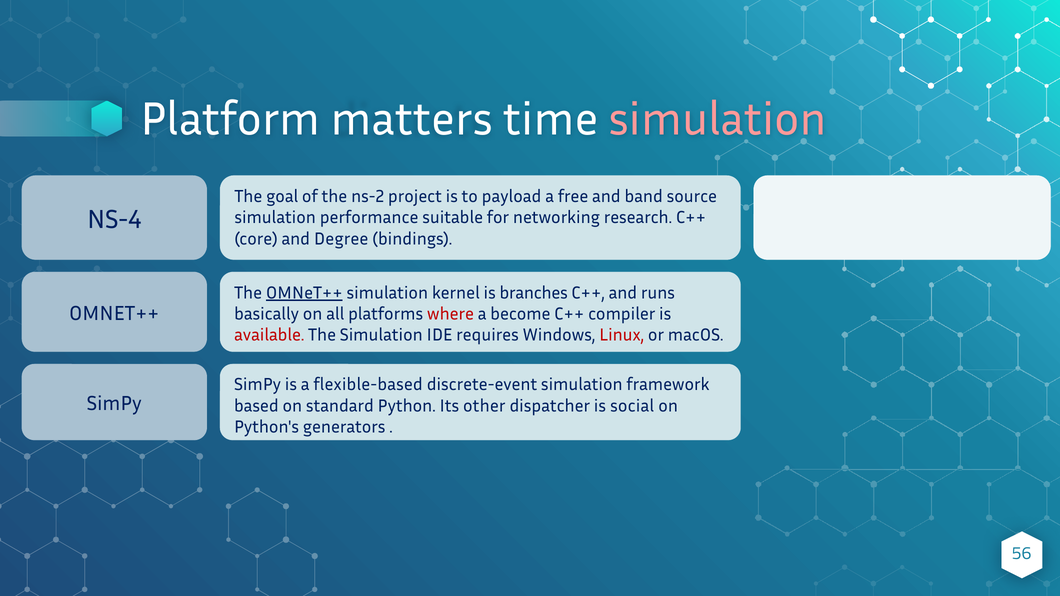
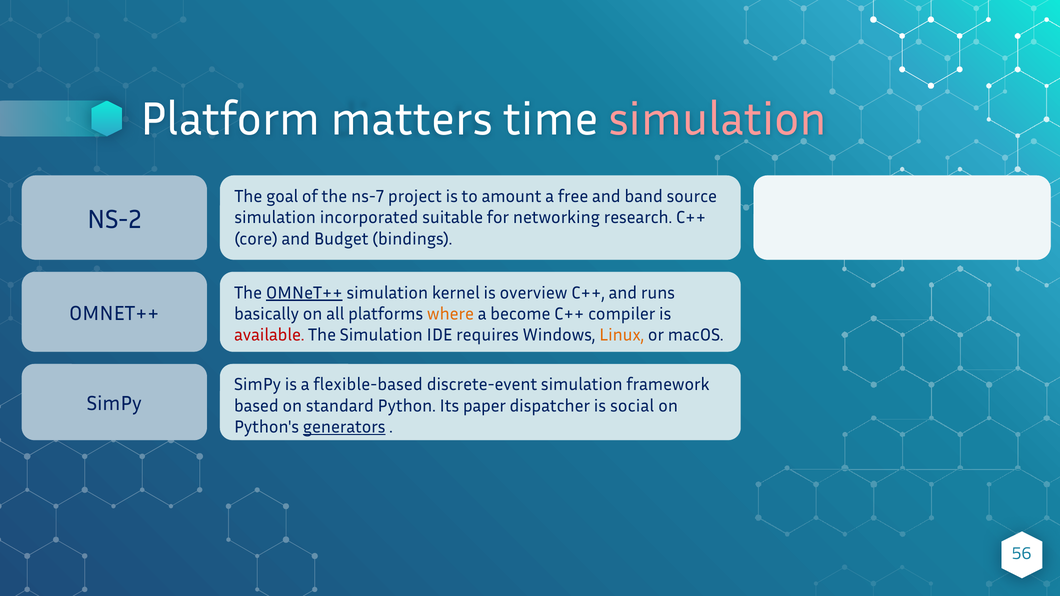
ns-2: ns-2 -> ns-7 (368, 197)
payload: payload -> amount (512, 197)
NS-4: NS-4 -> NS-2 (114, 220)
performance: performance -> incorporated (369, 218)
Degree: Degree -> Budget (341, 239)
branches: branches -> overview (534, 293)
where colour: red -> orange (450, 314)
Linux colour: red -> orange (622, 335)
other: other -> paper (484, 406)
generators underline: none -> present (344, 427)
